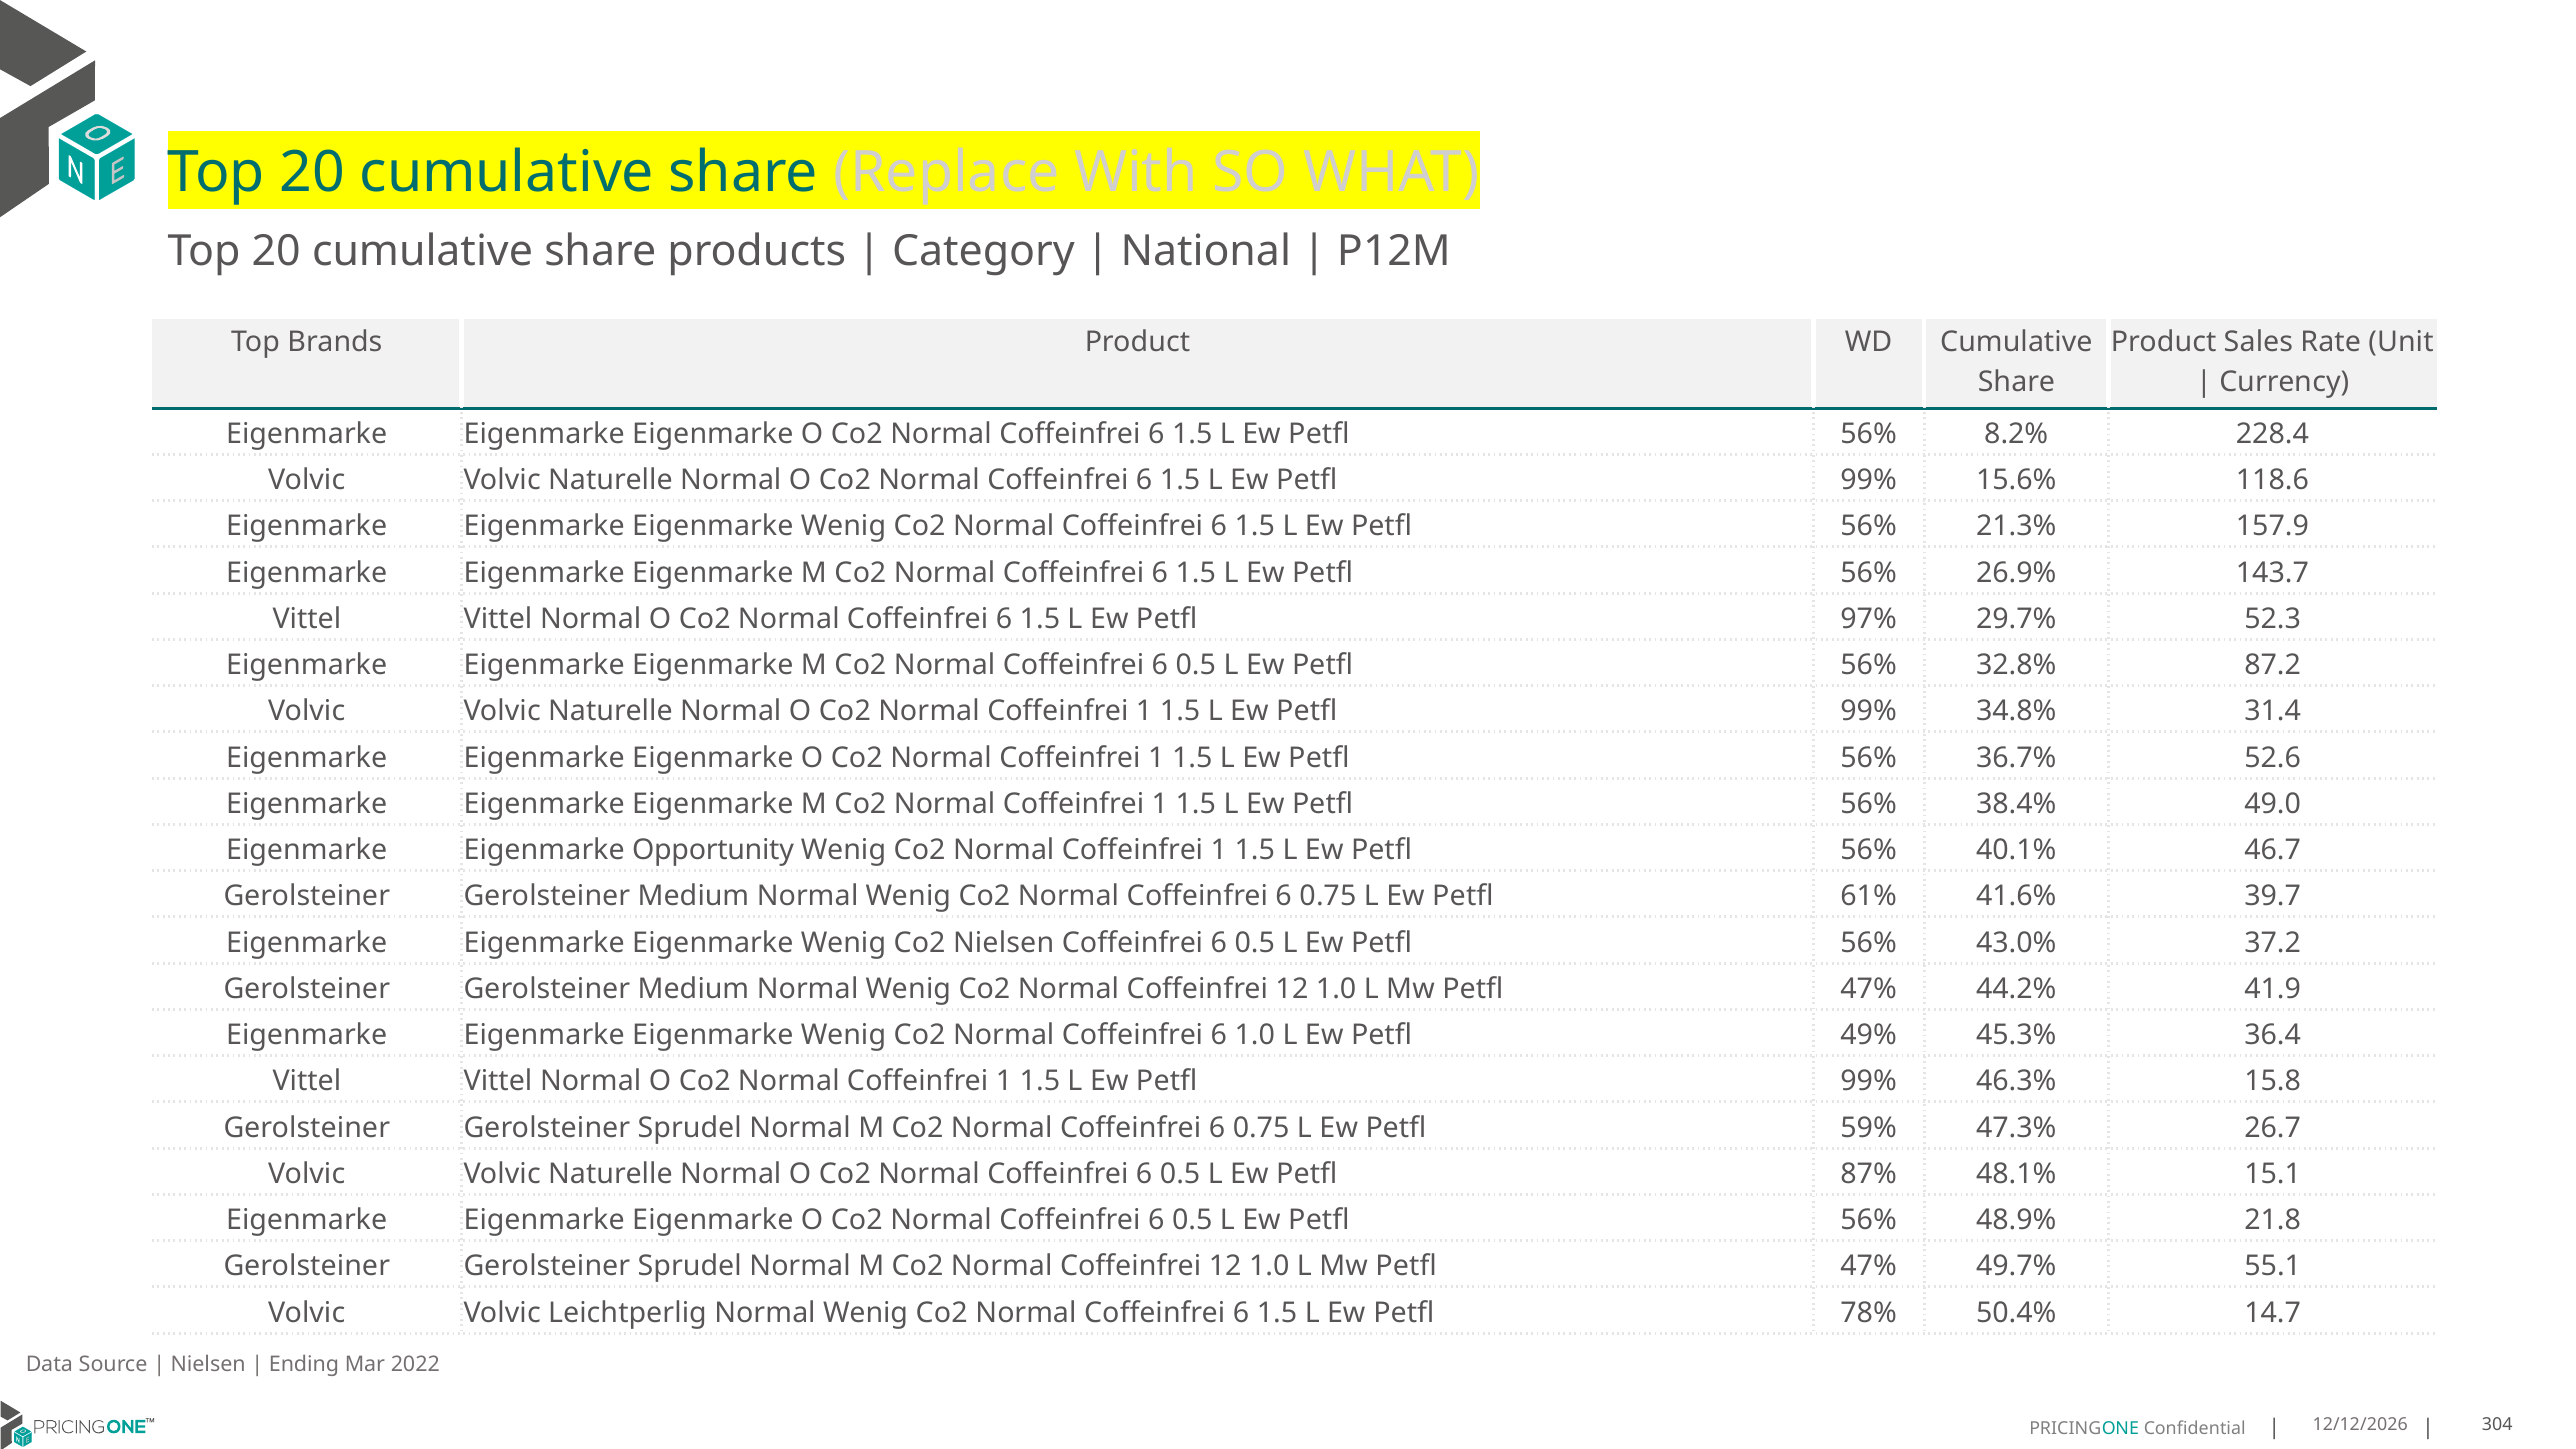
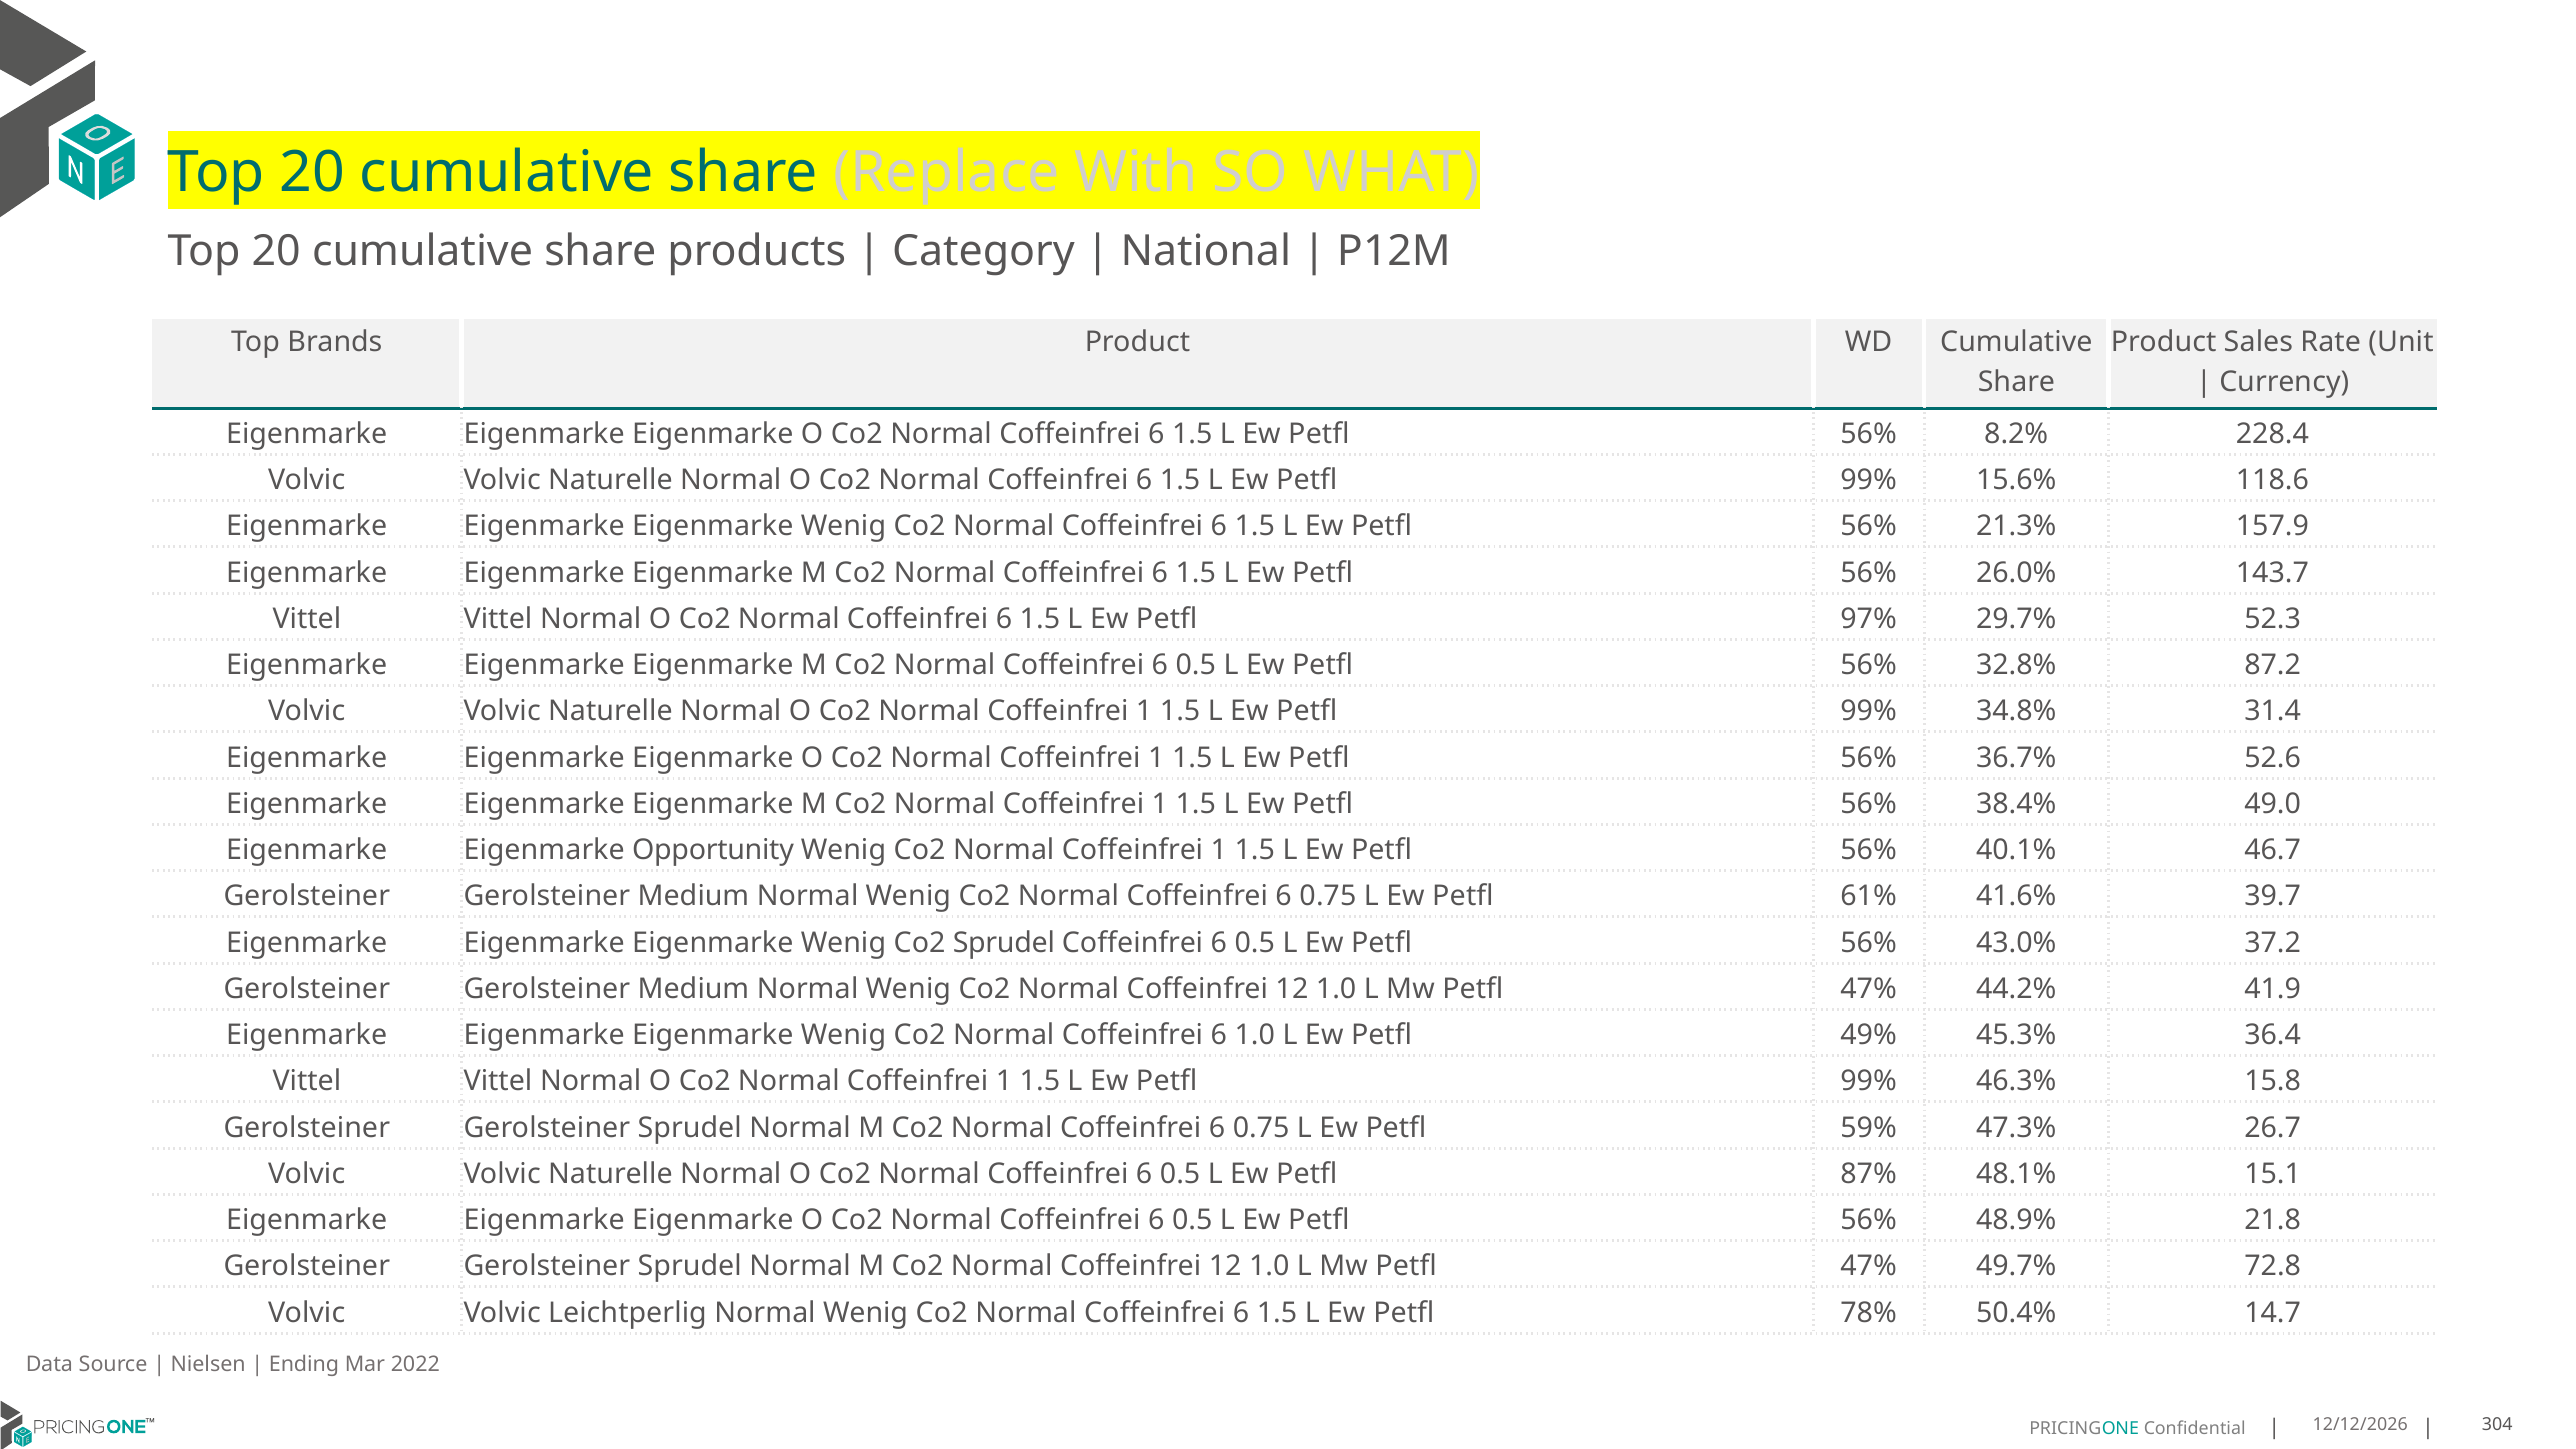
26.9%: 26.9% -> 26.0% (2016, 573)
Co2 Nielsen: Nielsen -> Sprudel (1004, 943)
55.1: 55.1 -> 72.8 (2273, 1266)
